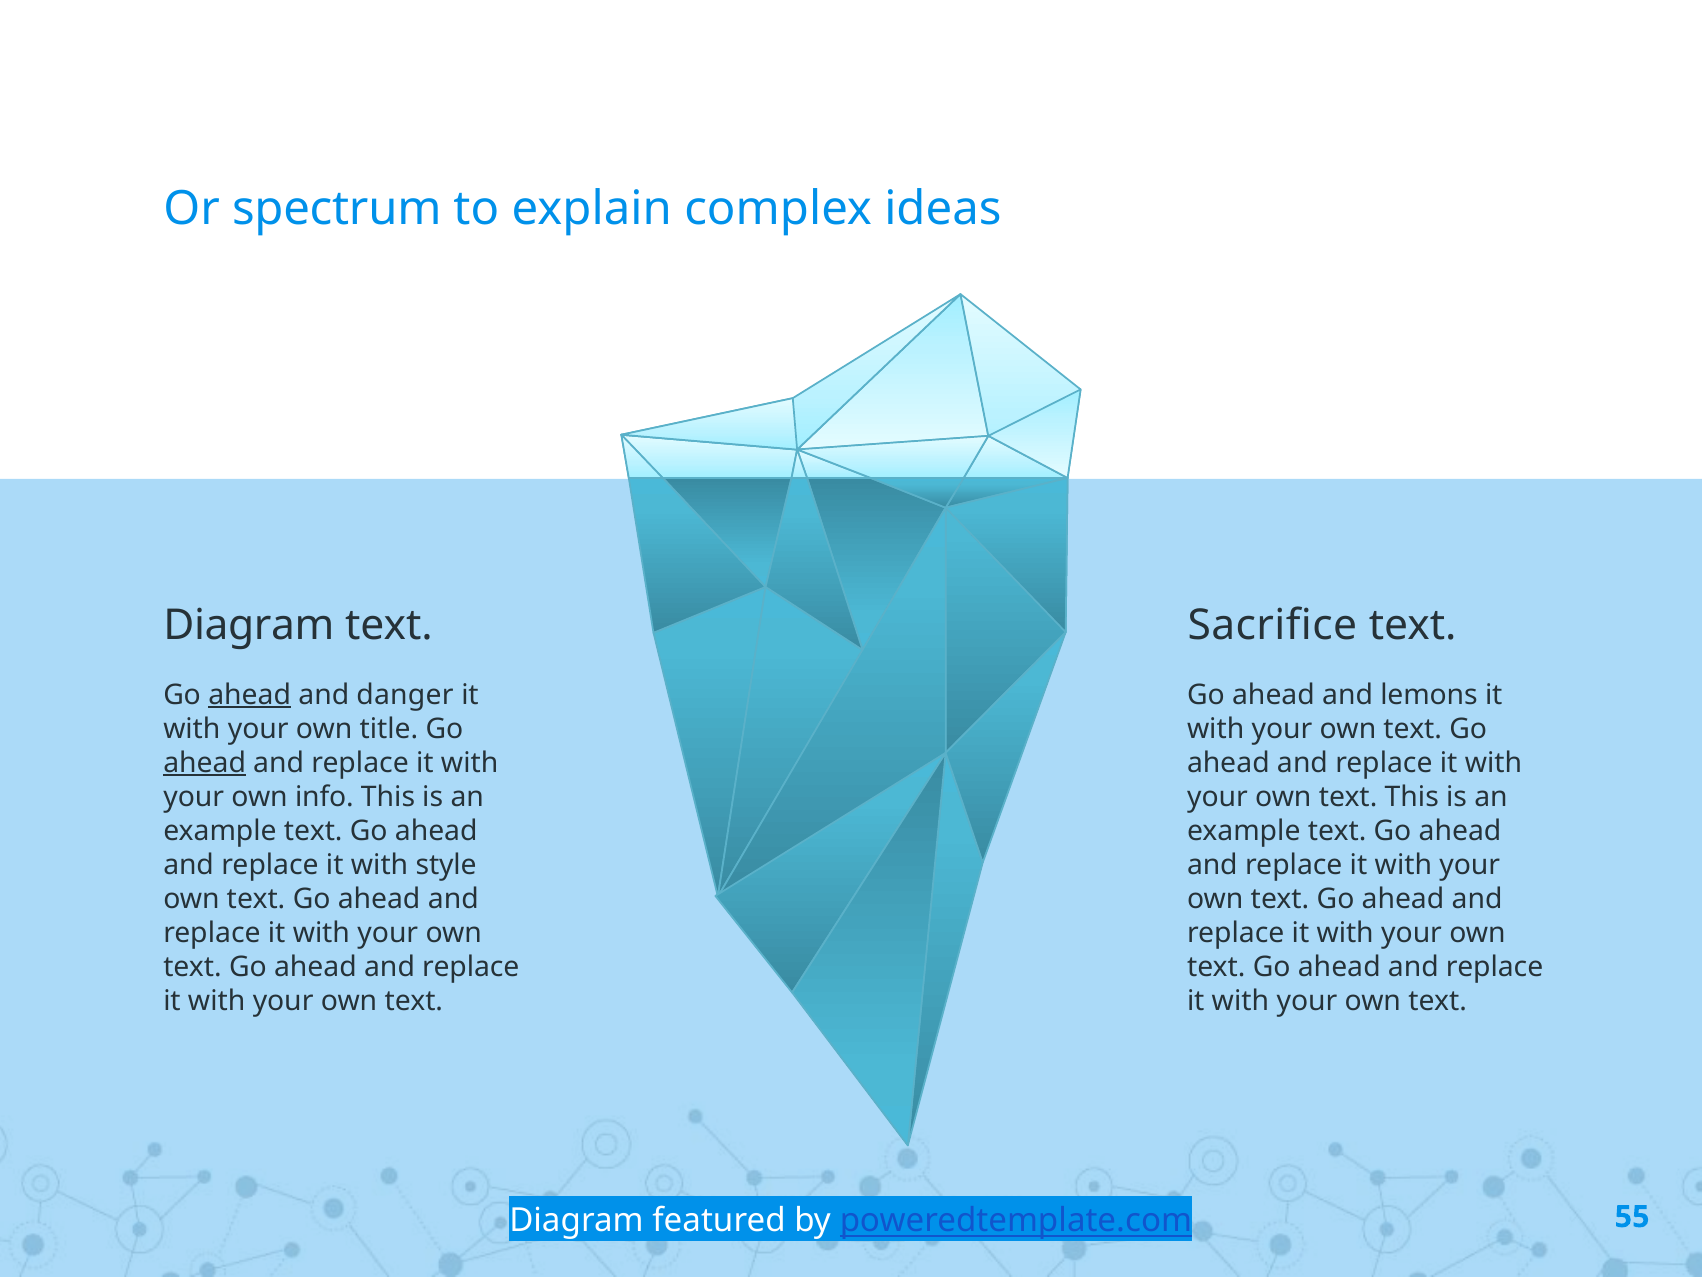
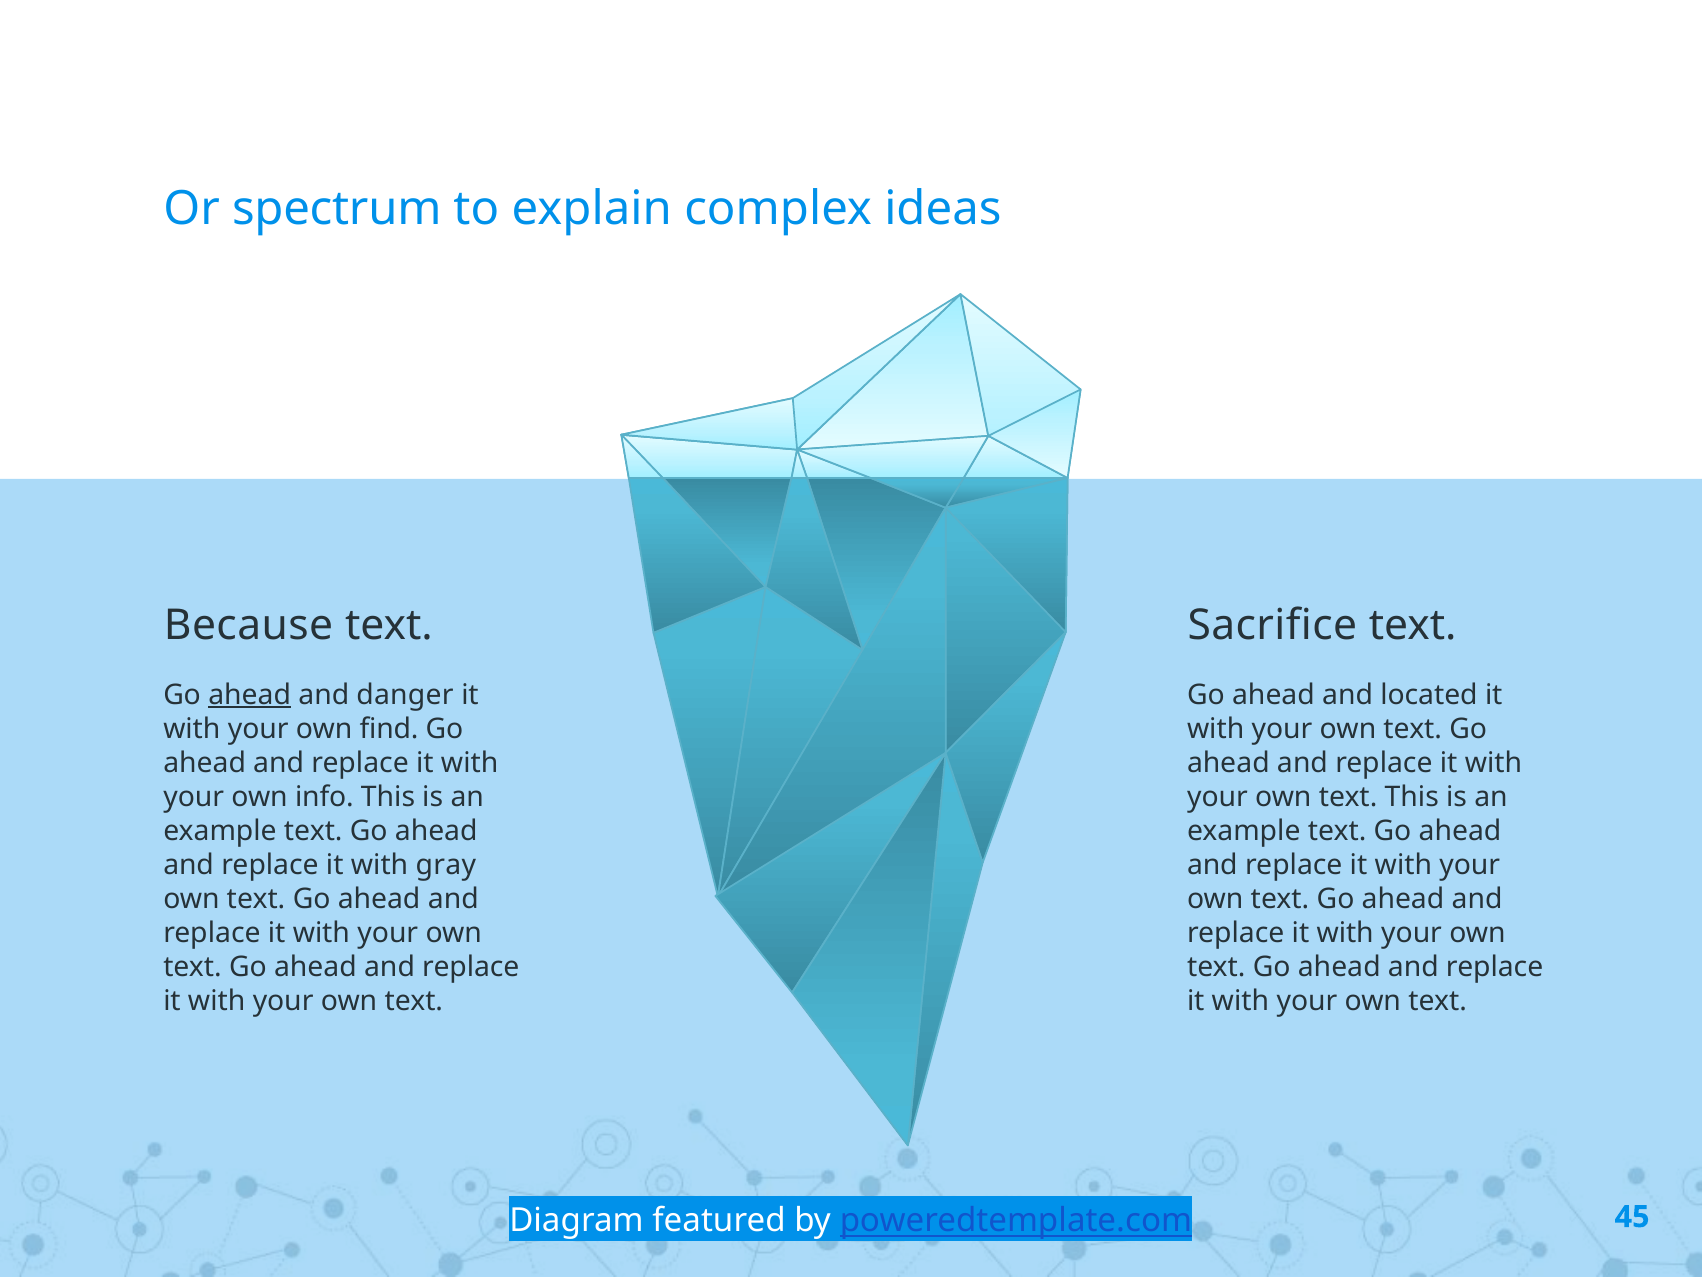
Diagram: Diagram -> Because (249, 625)
lemons: lemons -> located (1429, 695)
title: title -> find (389, 729)
ahead underline: present -> none (205, 763)
style: style -> gray (446, 865)
55: 55 -> 45 (1632, 1216)
